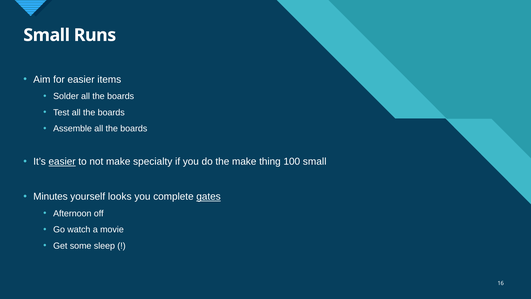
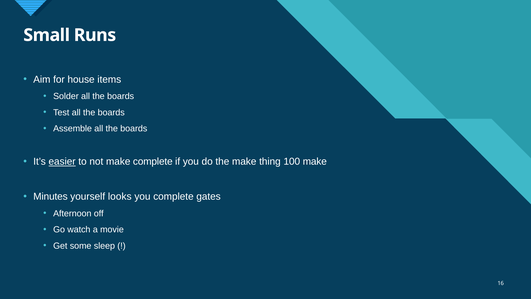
for easier: easier -> house (81, 79)
make specialty: specialty -> complete (153, 162)
100 small: small -> make (315, 162)
gates underline: present -> none (209, 196)
